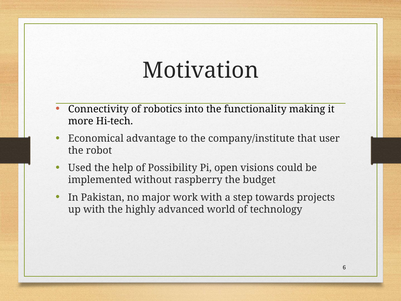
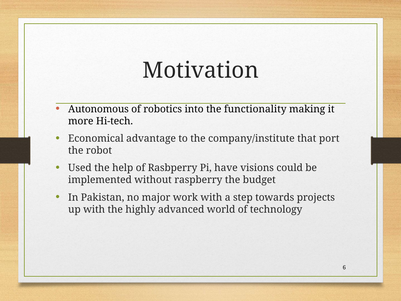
Connectivity: Connectivity -> Autonomous (98, 109)
user: user -> port (329, 138)
Possibility: Possibility -> Rasbperry (173, 168)
open: open -> have (226, 168)
